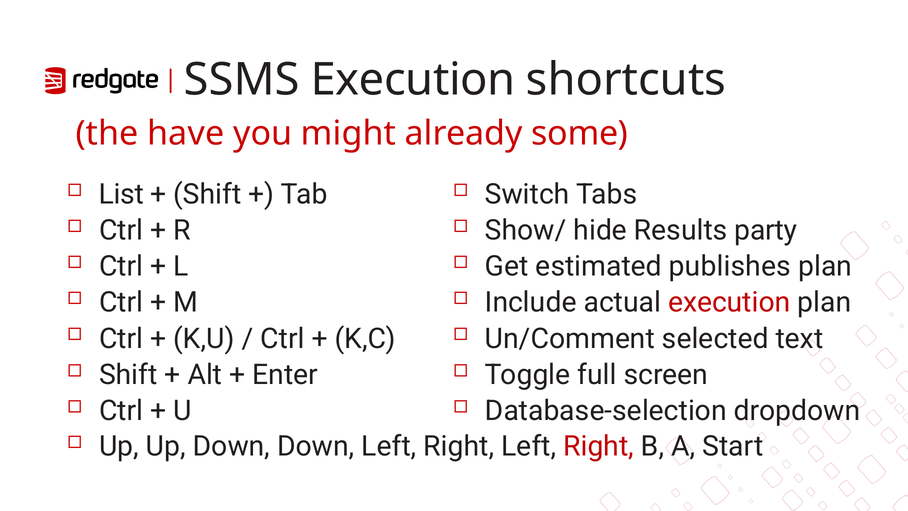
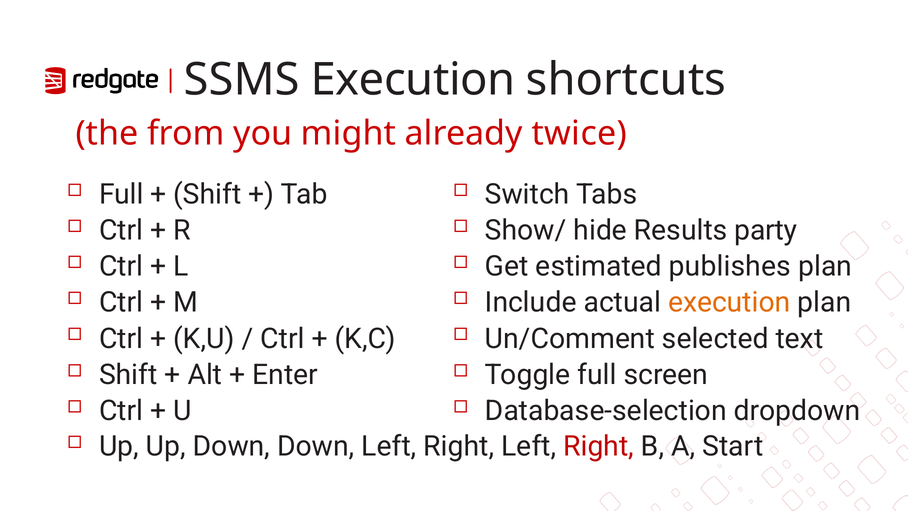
have: have -> from (186, 133)
some: some -> twice (579, 133)
List: List -> Full (121, 194)
execution colour: red -> orange (729, 302)
